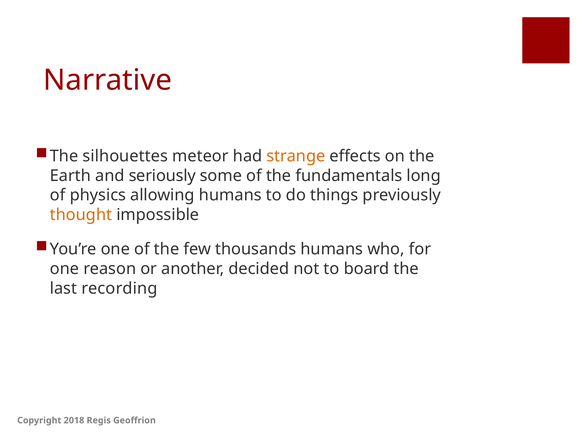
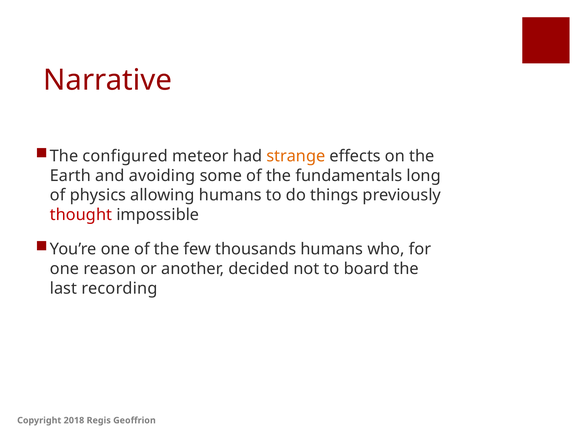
silhouettes: silhouettes -> configured (125, 156)
seriously: seriously -> avoiding (162, 176)
thought colour: orange -> red (81, 215)
